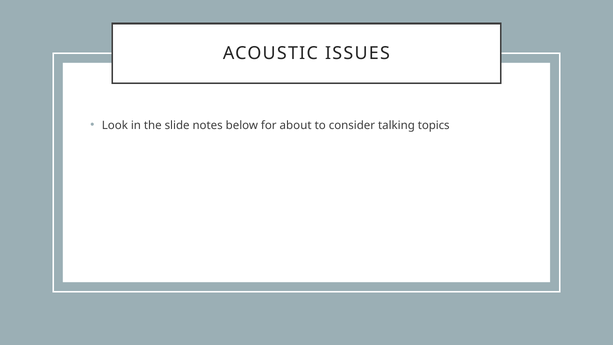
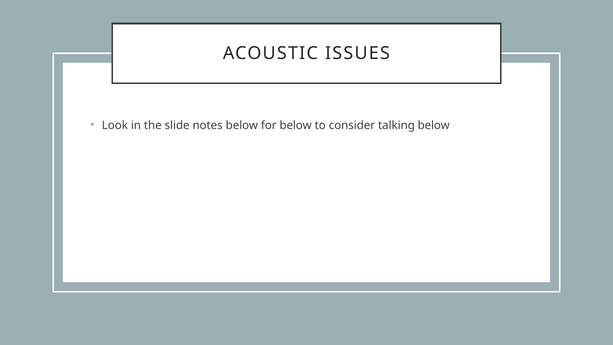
for about: about -> below (296, 125)
talking topics: topics -> below (434, 125)
